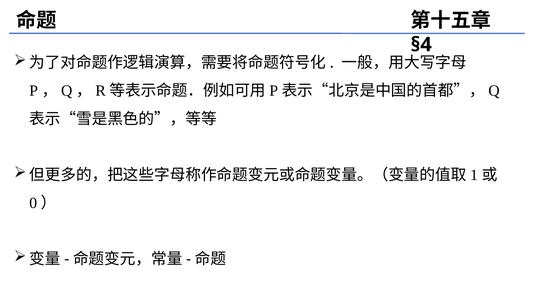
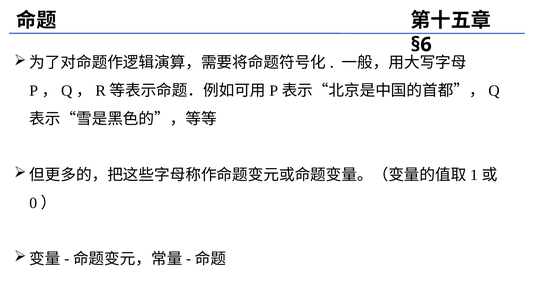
§4: §4 -> §6 (421, 45)
